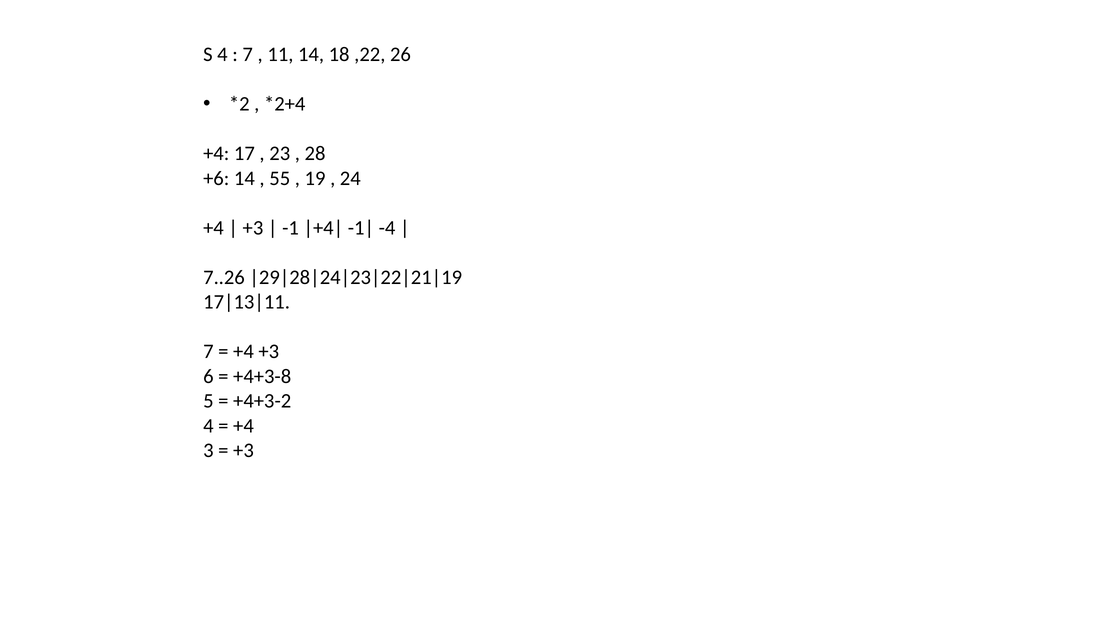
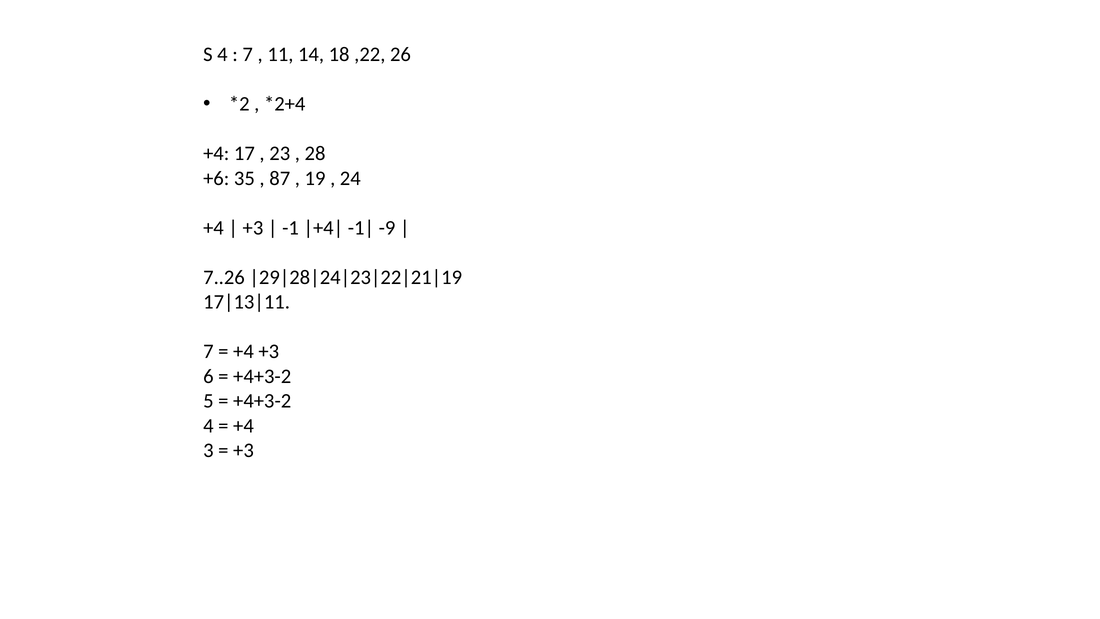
+6 14: 14 -> 35 (244, 178)
55: 55 -> 87 (280, 178)
-4: -4 -> -9 (387, 228)
+4+3-8: +4+3-8 -> +4+3-2 (262, 376)
